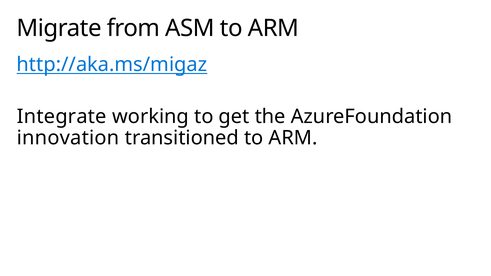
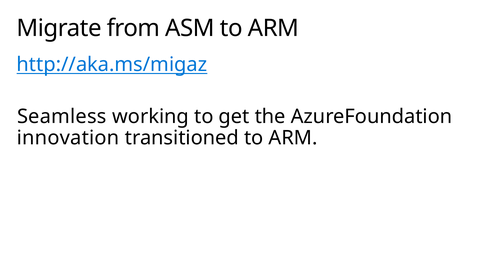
Integrate: Integrate -> Seamless (62, 116)
